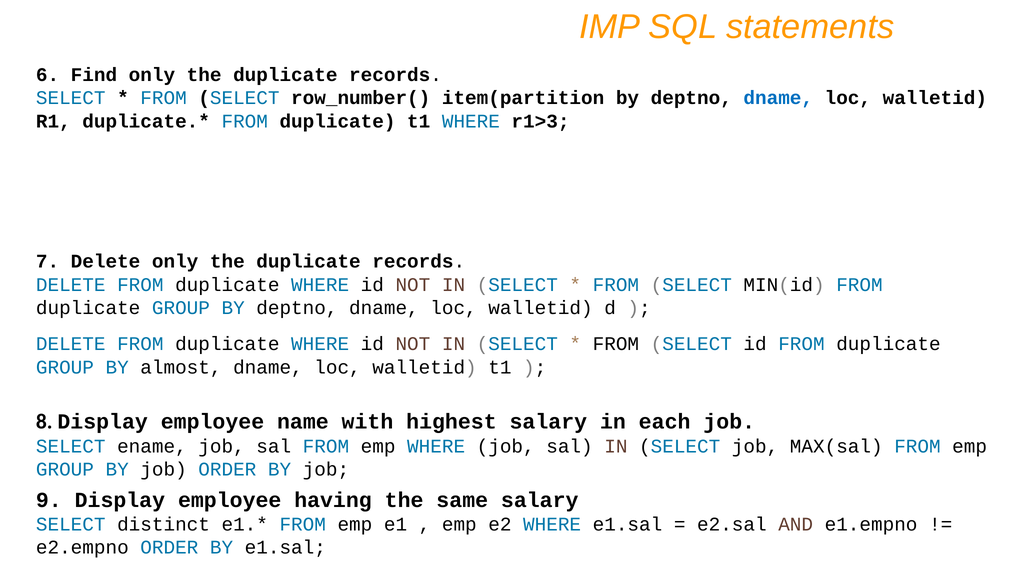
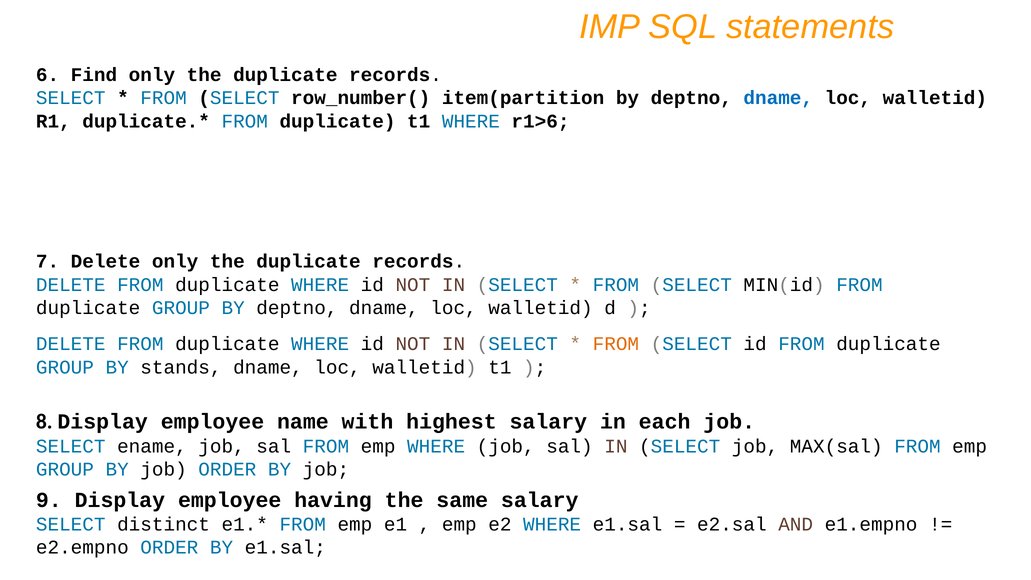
r1>3: r1>3 -> r1>6 (540, 121)
FROM colour: black -> orange (616, 344)
almost: almost -> stands (181, 367)
